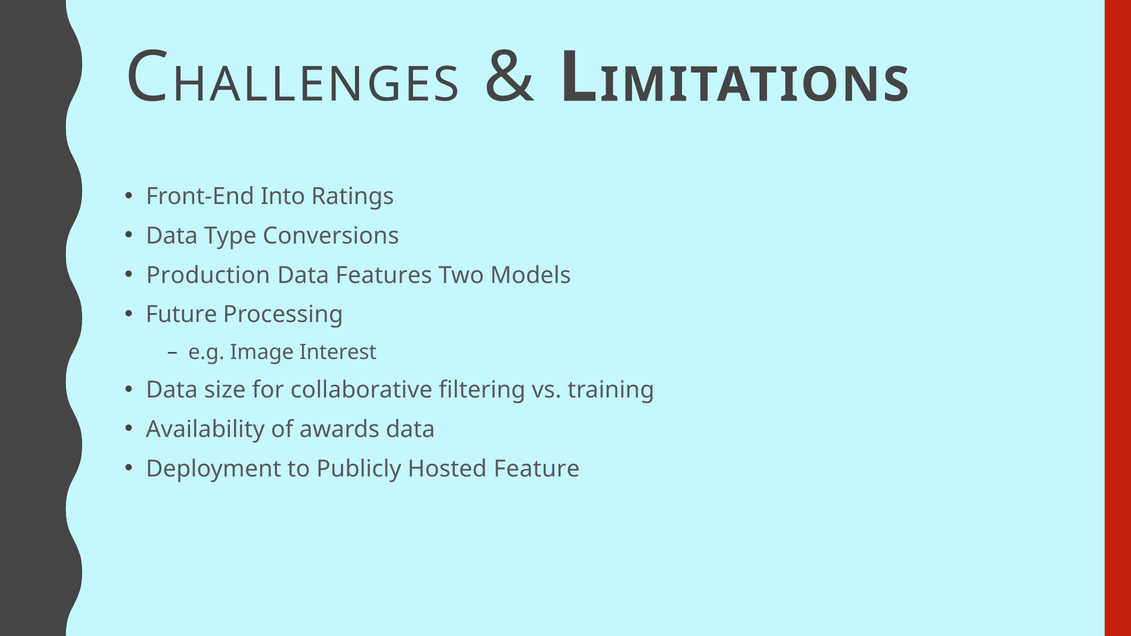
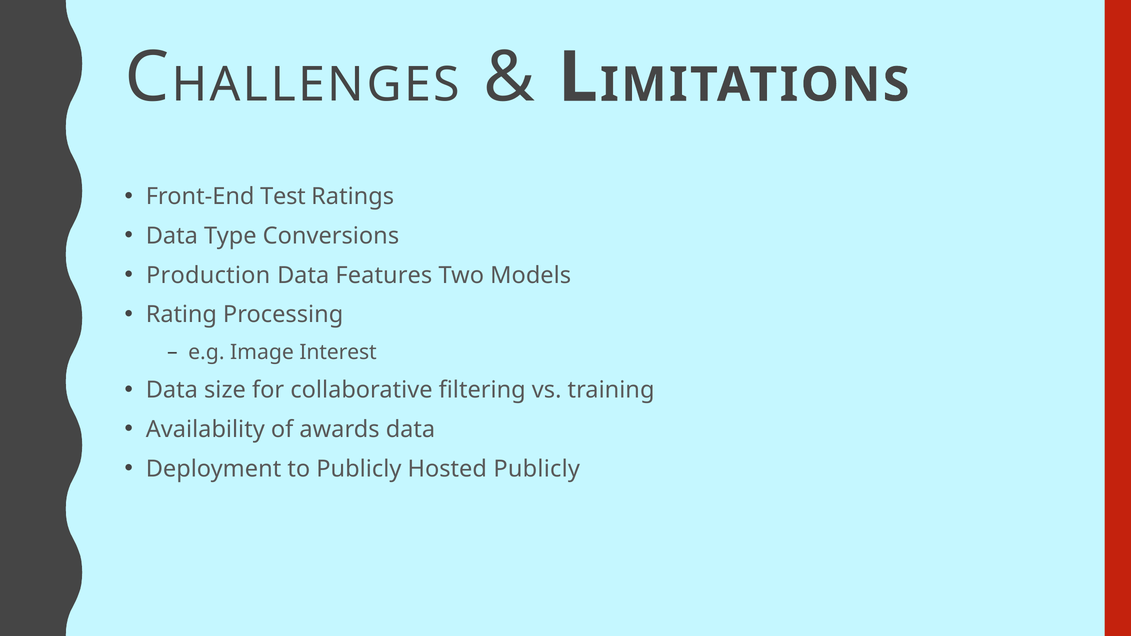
Into: Into -> Test (283, 197)
Future: Future -> Rating (181, 315)
Hosted Feature: Feature -> Publicly (537, 469)
